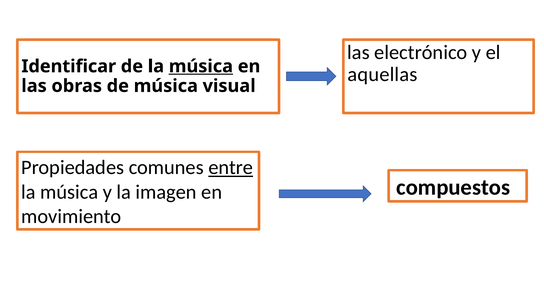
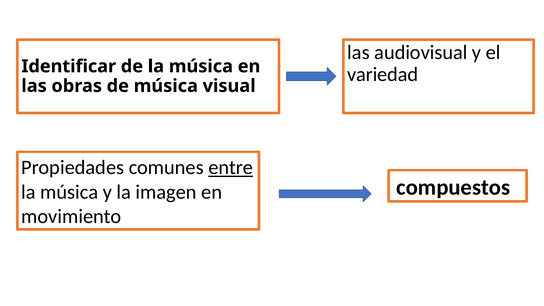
electrónico: electrónico -> audiovisual (421, 53)
música underline: present -> none (201, 66)
aquellas: aquellas -> variedad (383, 75)
